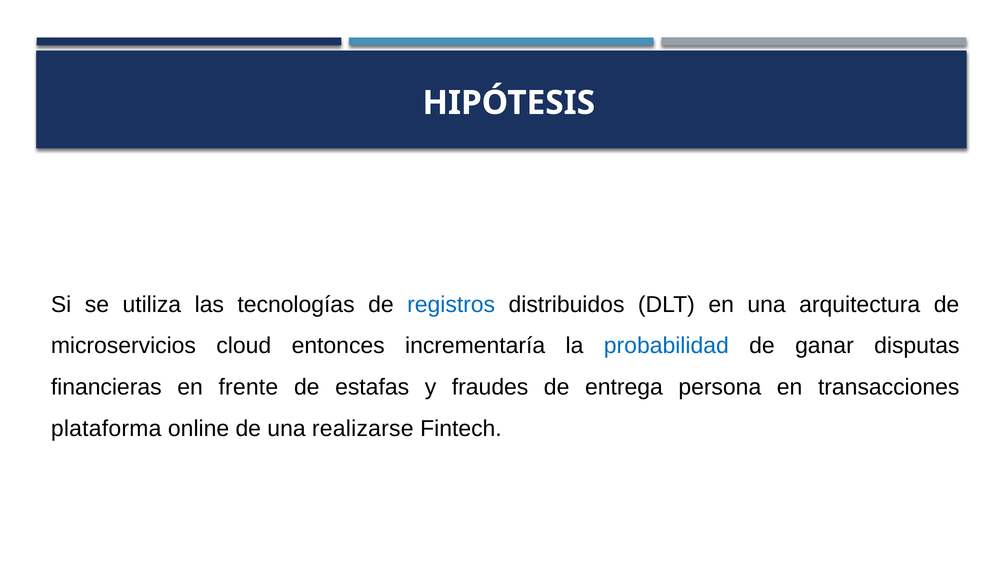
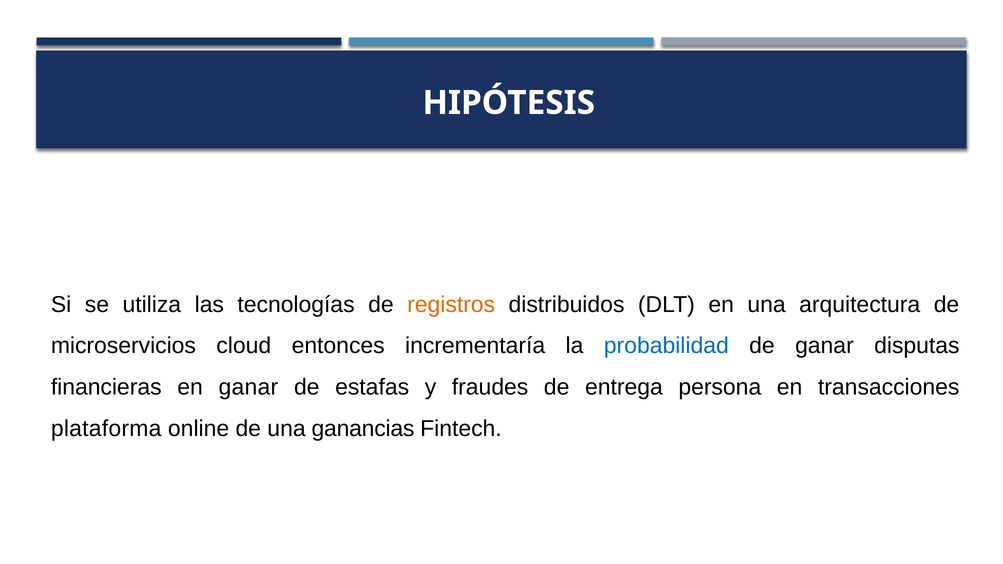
registros colour: blue -> orange (451, 305)
en frente: frente -> ganar (248, 387)
realizarse: realizarse -> ganancias (363, 429)
